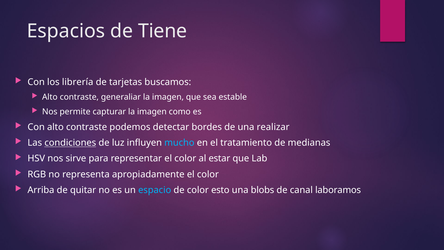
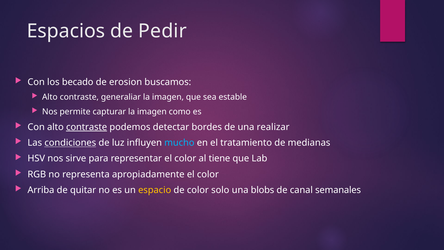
Tiene: Tiene -> Pedir (162, 31)
librería: librería -> becado (78, 82)
tarjetas: tarjetas -> erosion (126, 82)
contraste underline: none -> present (87, 127)
estar: estar -> tiene (219, 158)
espacio colour: light blue -> yellow (155, 190)
esto: esto -> solo (220, 190)
laboramos: laboramos -> semanales (338, 190)
